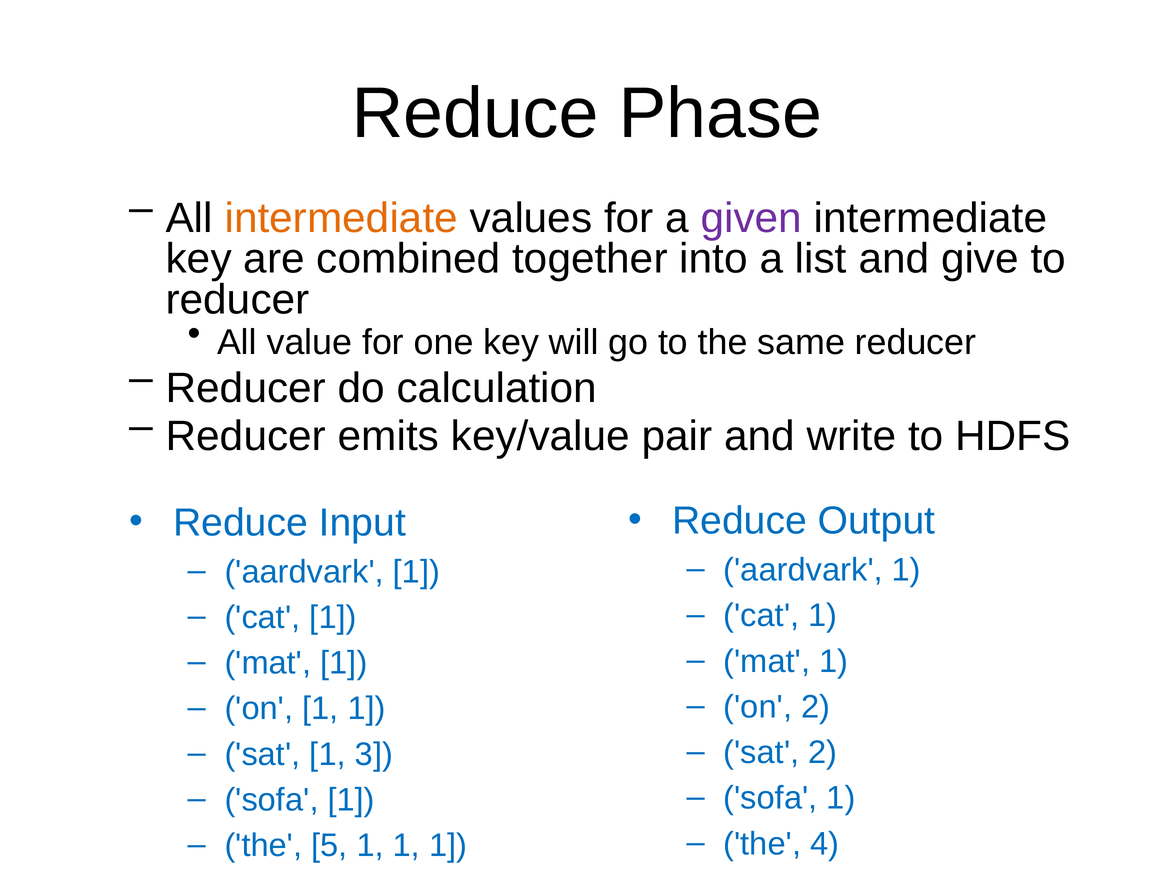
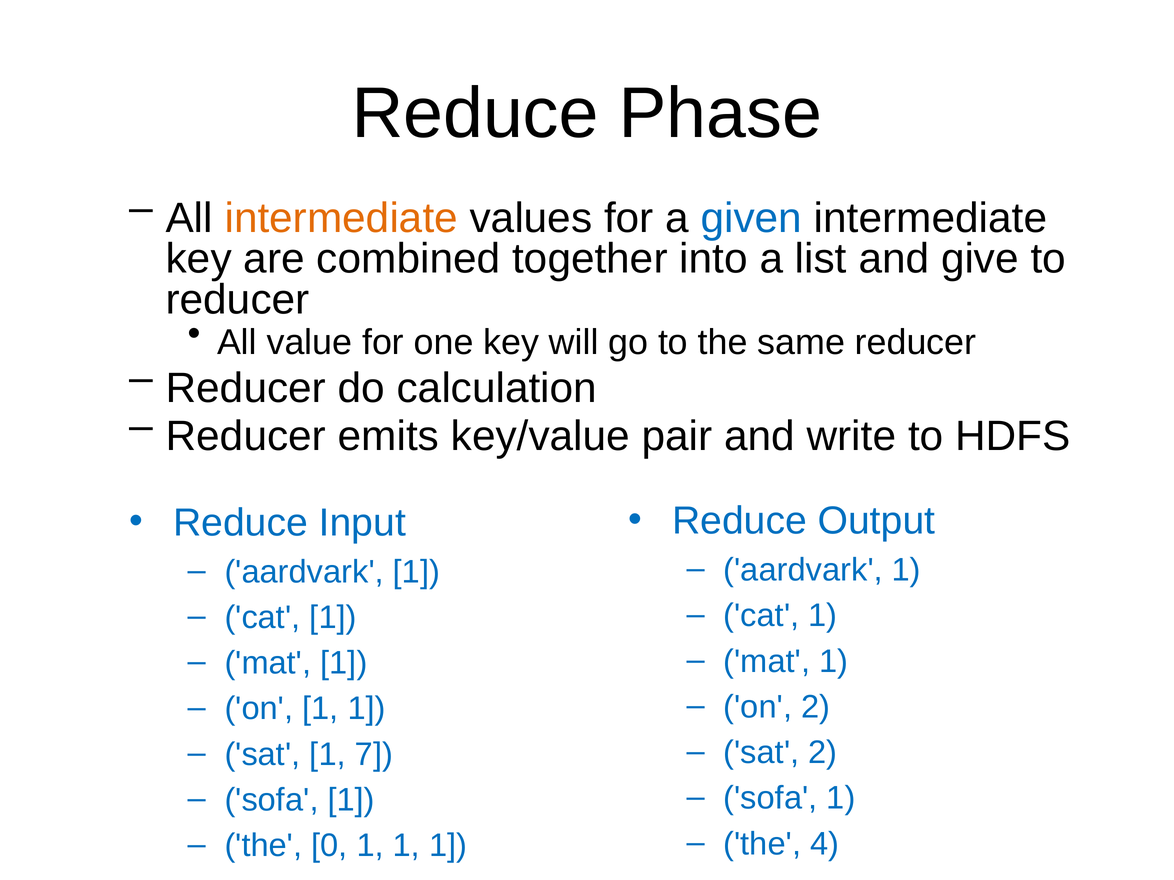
given colour: purple -> blue (751, 218)
3: 3 -> 7 (374, 755)
5: 5 -> 0 (329, 846)
